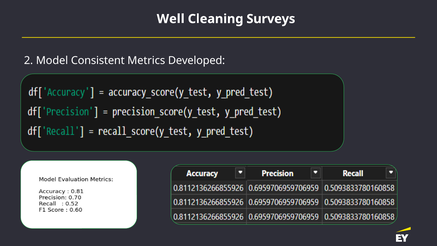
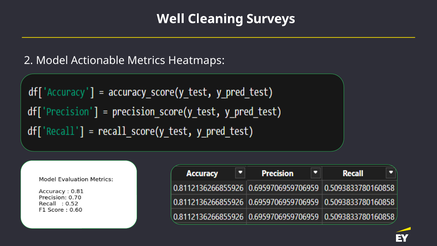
Consistent: Consistent -> Actionable (98, 60)
Developed: Developed -> Heatmaps (196, 60)
